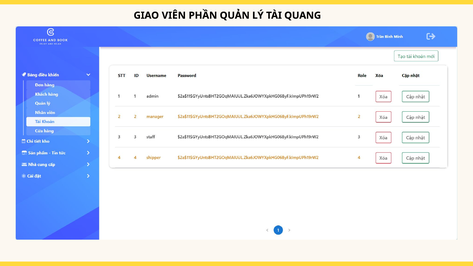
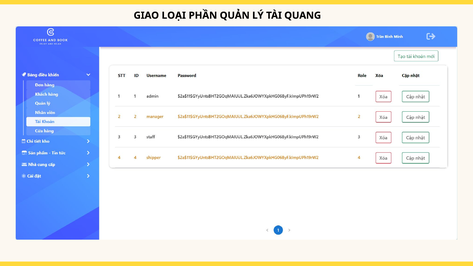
VIÊN: VIÊN -> LOẠI (174, 15)
